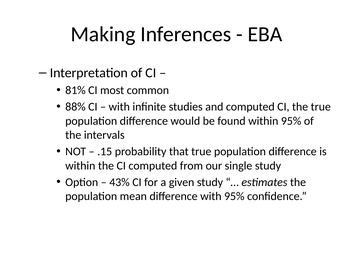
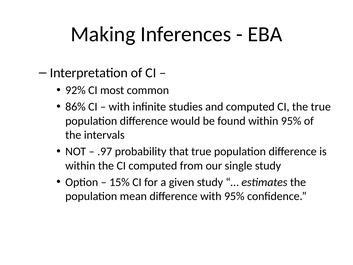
81%: 81% -> 92% (75, 90)
88%: 88% -> 86% (75, 107)
.15: .15 -> .97 (105, 151)
43%: 43% -> 15% (119, 182)
